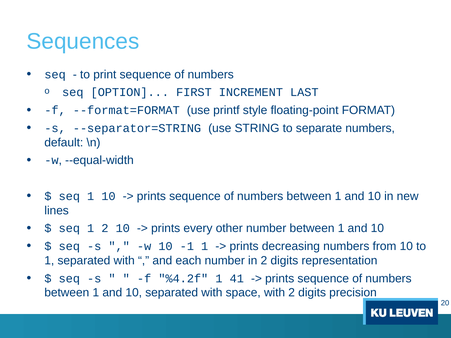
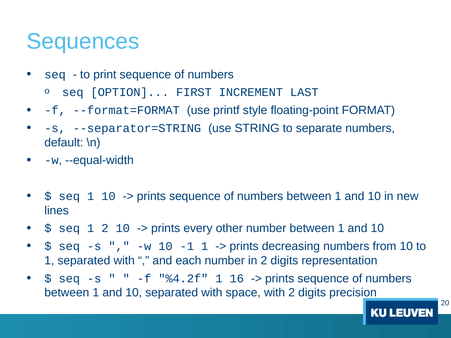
41: 41 -> 16 (237, 279)
